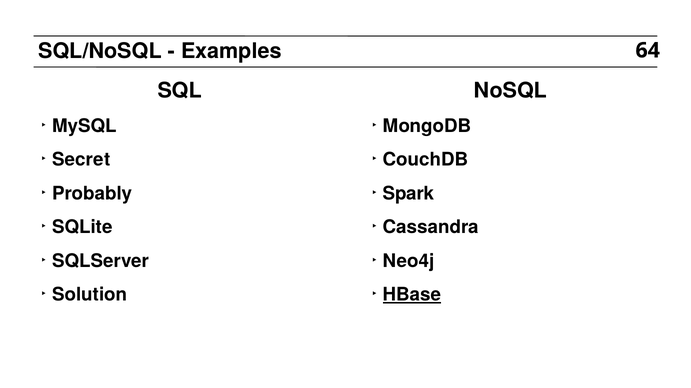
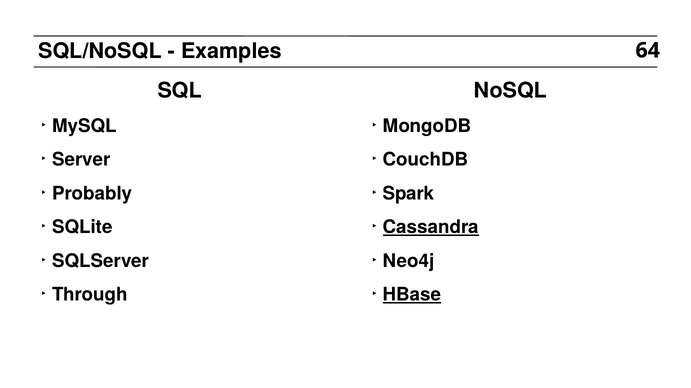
Secret: Secret -> Server (81, 160)
Cassandra underline: none -> present (431, 227)
Solution: Solution -> Through (90, 295)
